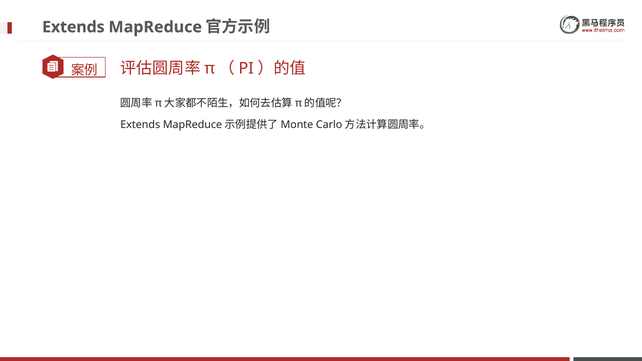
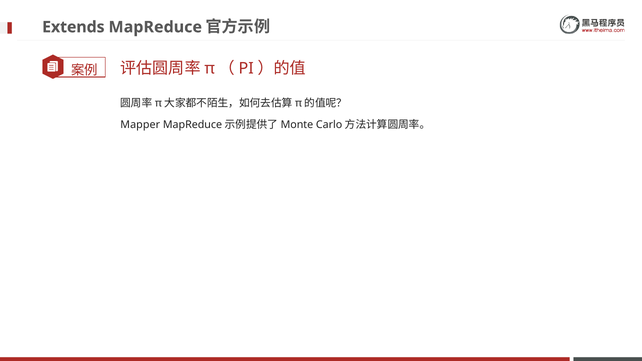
Extends: Extends -> Mapper (140, 125)
